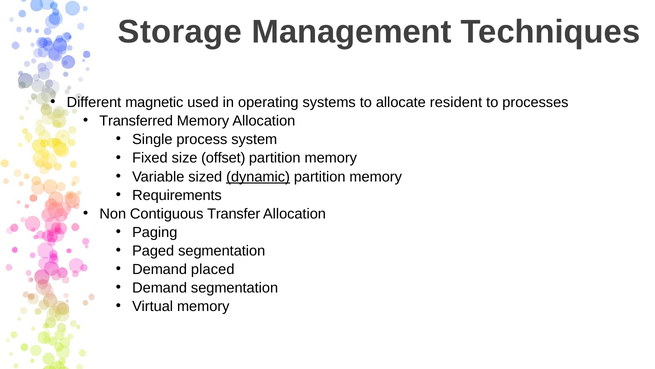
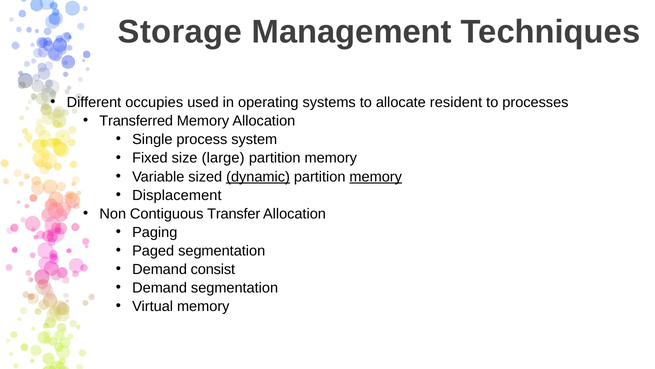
magnetic: magnetic -> occupies (154, 102)
offset: offset -> large (223, 158)
memory underline: none -> present (376, 176)
Requirements: Requirements -> Displacement (177, 195)
placed: placed -> consist (213, 269)
